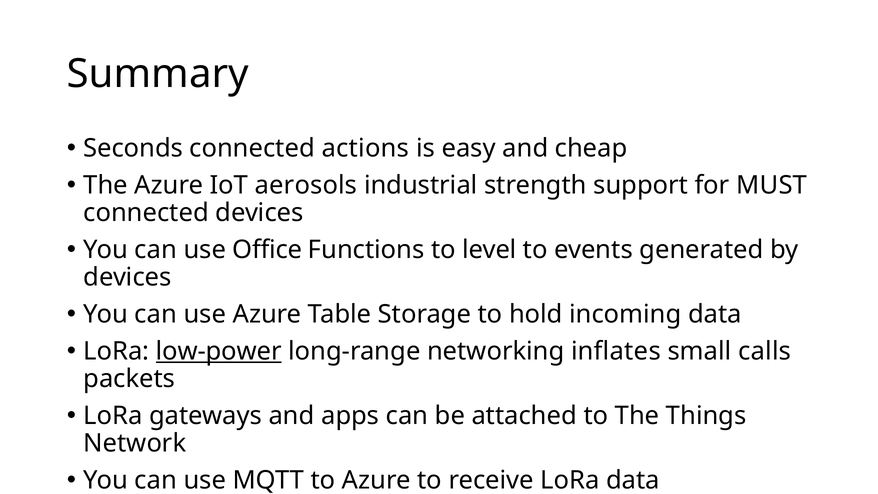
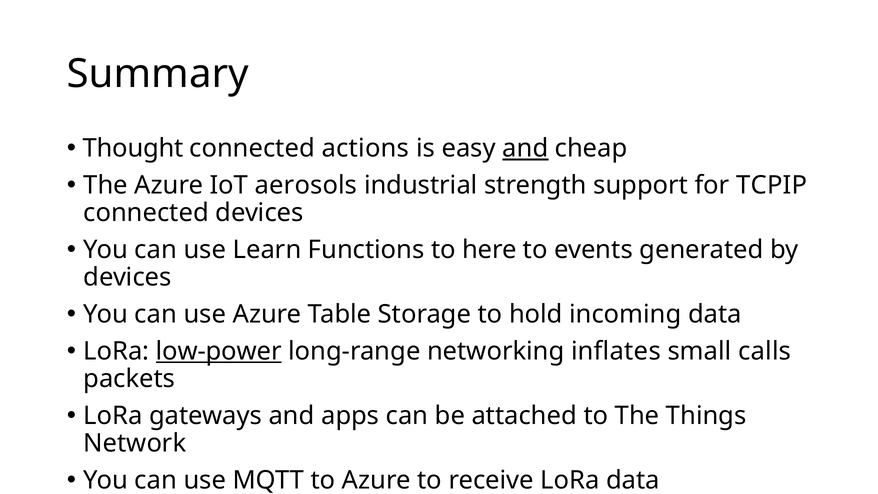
Seconds: Seconds -> Thought (133, 148)
and underline: none -> present (525, 148)
MUST: MUST -> TCPIP (772, 185)
Office: Office -> Learn (267, 250)
level: level -> here (490, 250)
